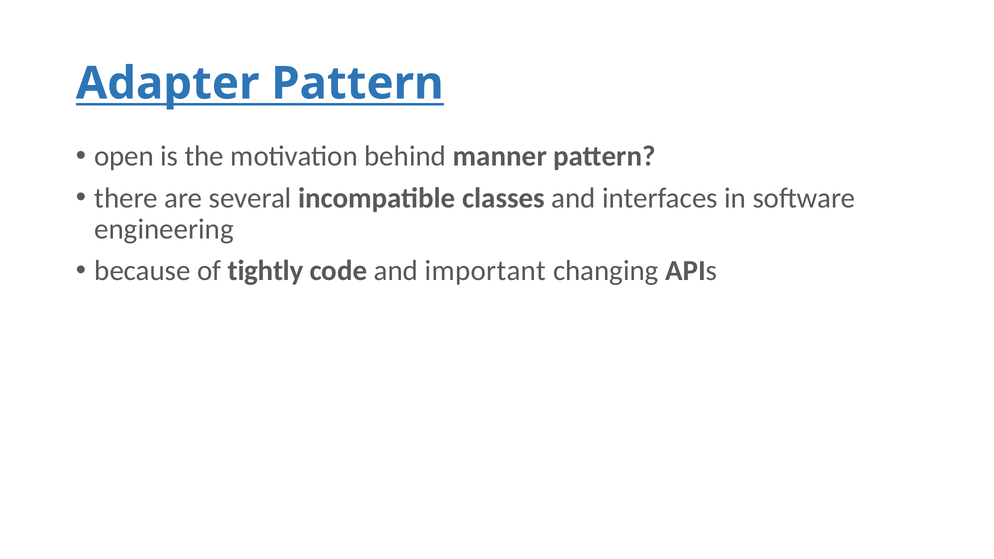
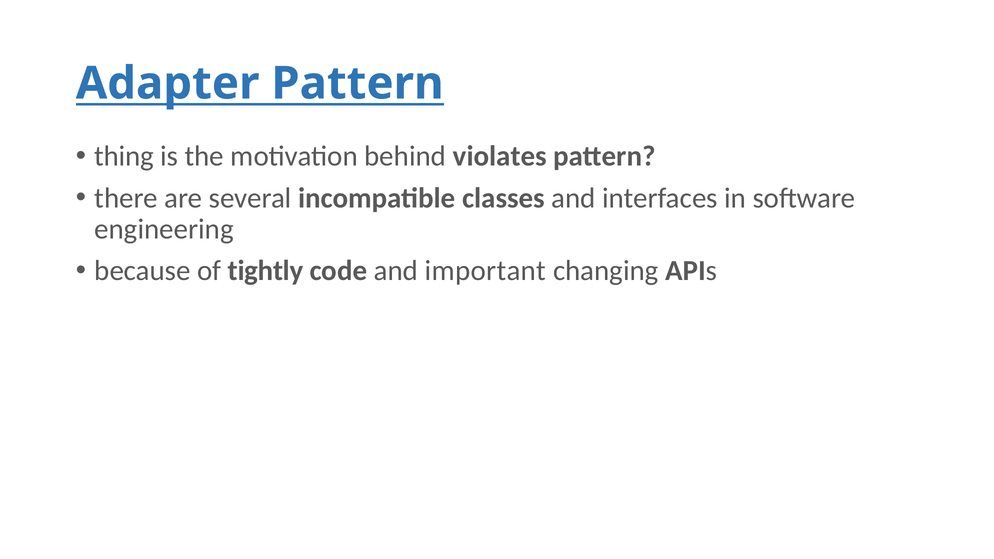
open: open -> thing (124, 156)
manner: manner -> violates (500, 156)
